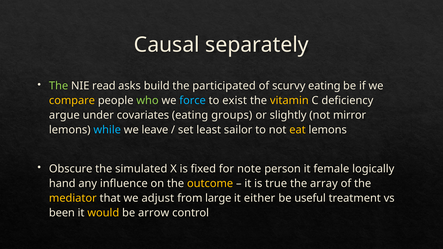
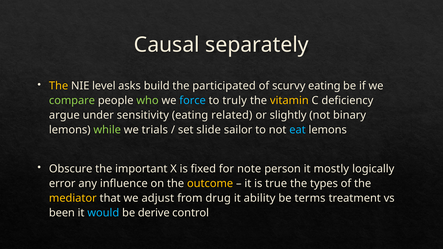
The colour: light green -> yellow (59, 86)
read: read -> level (104, 86)
compare colour: yellow -> light green (72, 101)
exist: exist -> truly (235, 101)
covariates: covariates -> sensitivity (143, 115)
groups: groups -> related (232, 115)
mirror: mirror -> binary (350, 115)
while colour: light blue -> light green (107, 130)
leave: leave -> trials (155, 130)
least: least -> slide (209, 130)
eat colour: yellow -> light blue (297, 130)
simulated: simulated -> important (141, 169)
female: female -> mostly (331, 169)
hand: hand -> error (62, 184)
array: array -> types (324, 184)
large: large -> drug (218, 198)
either: either -> ability (260, 198)
useful: useful -> terms (310, 198)
would colour: yellow -> light blue (103, 213)
arrow: arrow -> derive (154, 213)
